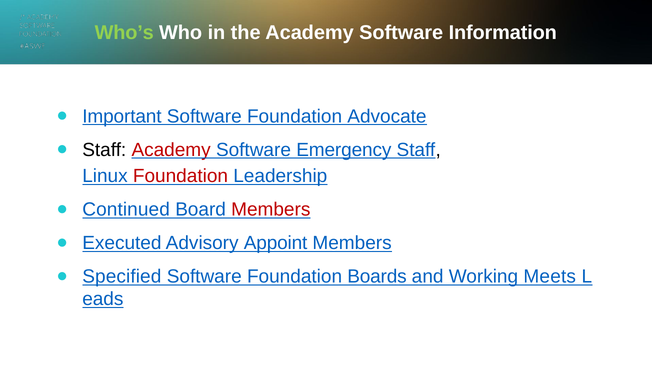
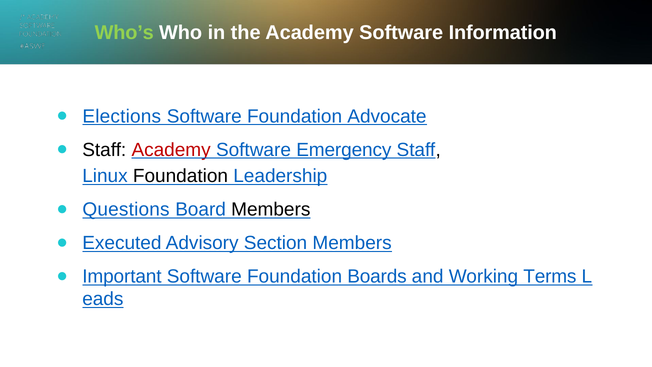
Important: Important -> Elections (122, 116)
Foundation colour: red -> black (180, 176)
Continued: Continued -> Questions (126, 209)
Members colour: red -> black (271, 209)
Appoint: Appoint -> Section (276, 243)
Specified: Specified -> Important (122, 276)
Meets: Meets -> Terms (550, 276)
